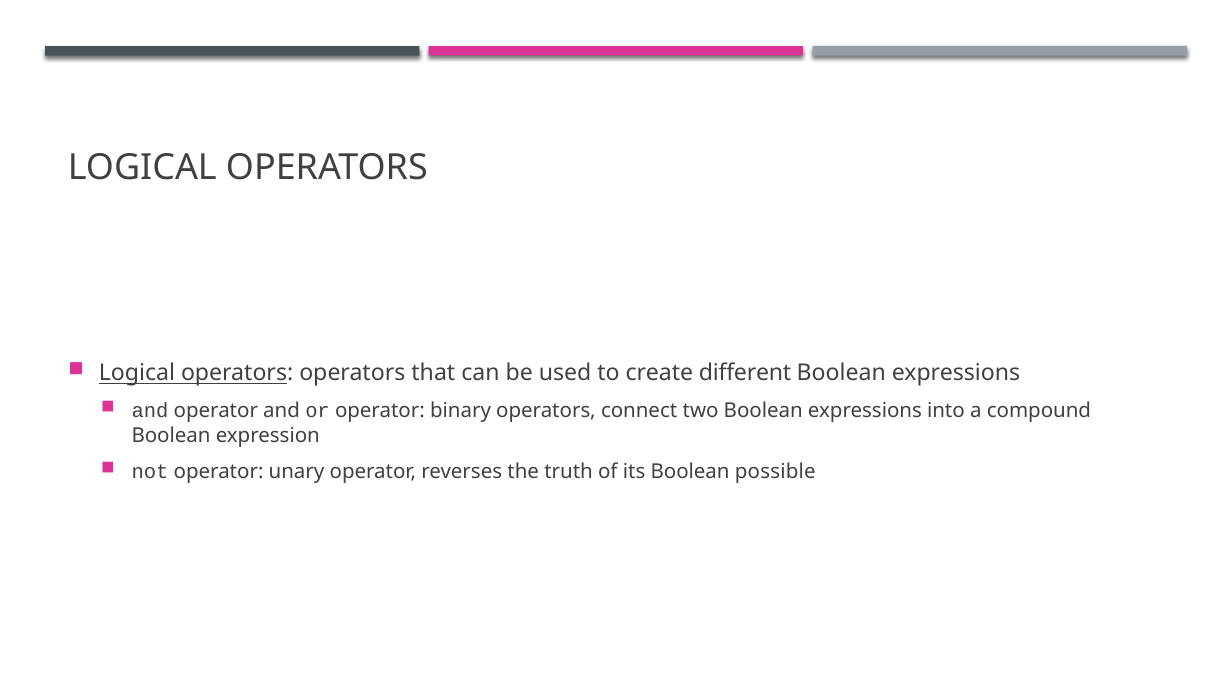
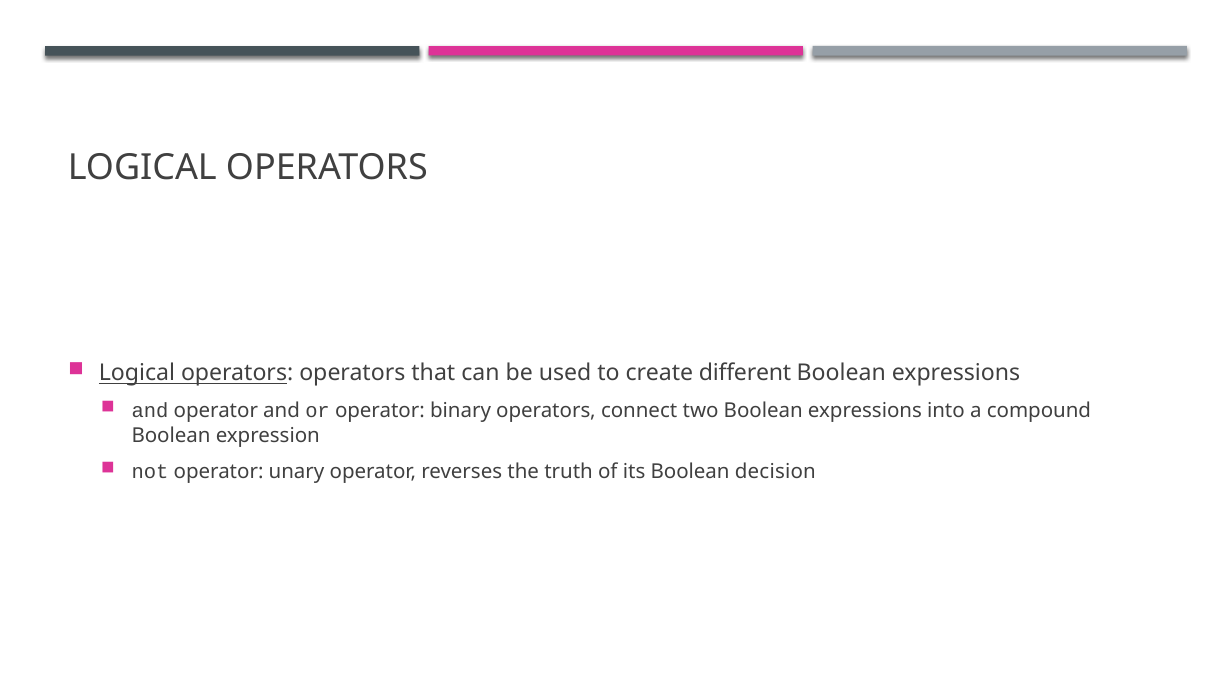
possible: possible -> decision (775, 472)
